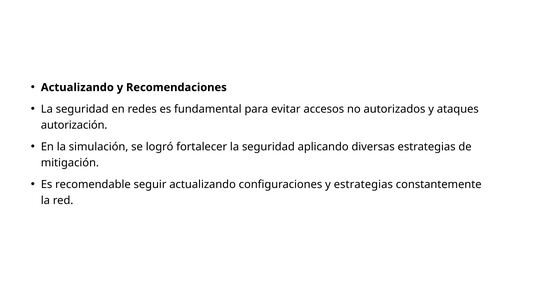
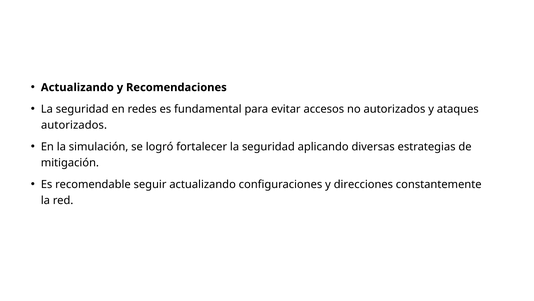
autorización: autorización -> autorizados (74, 125)
y estrategias: estrategias -> direcciones (363, 184)
